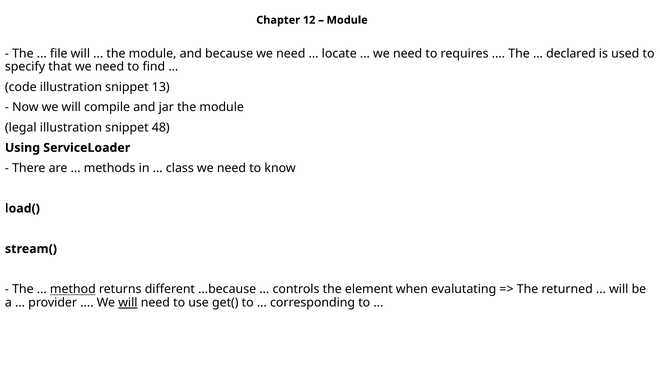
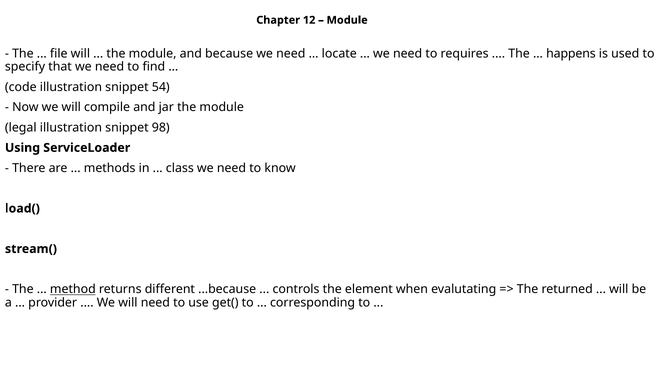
declared: declared -> happens (571, 54)
13: 13 -> 54 (161, 87)
48: 48 -> 98 (161, 128)
will underline: present -> none (128, 303)
